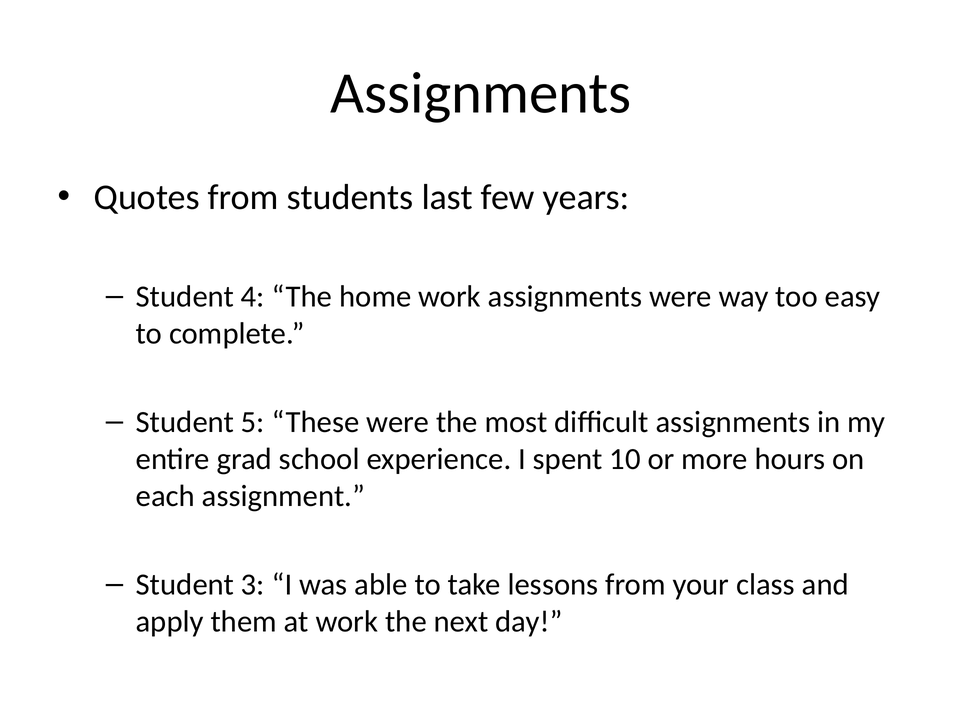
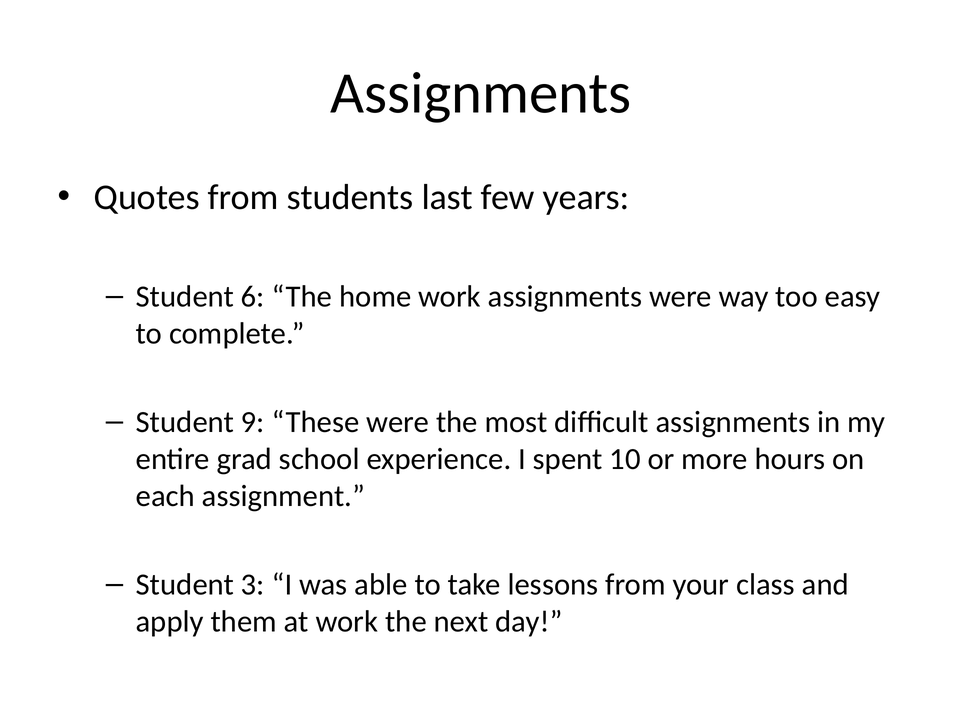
4: 4 -> 6 (253, 296)
5: 5 -> 9 (253, 422)
